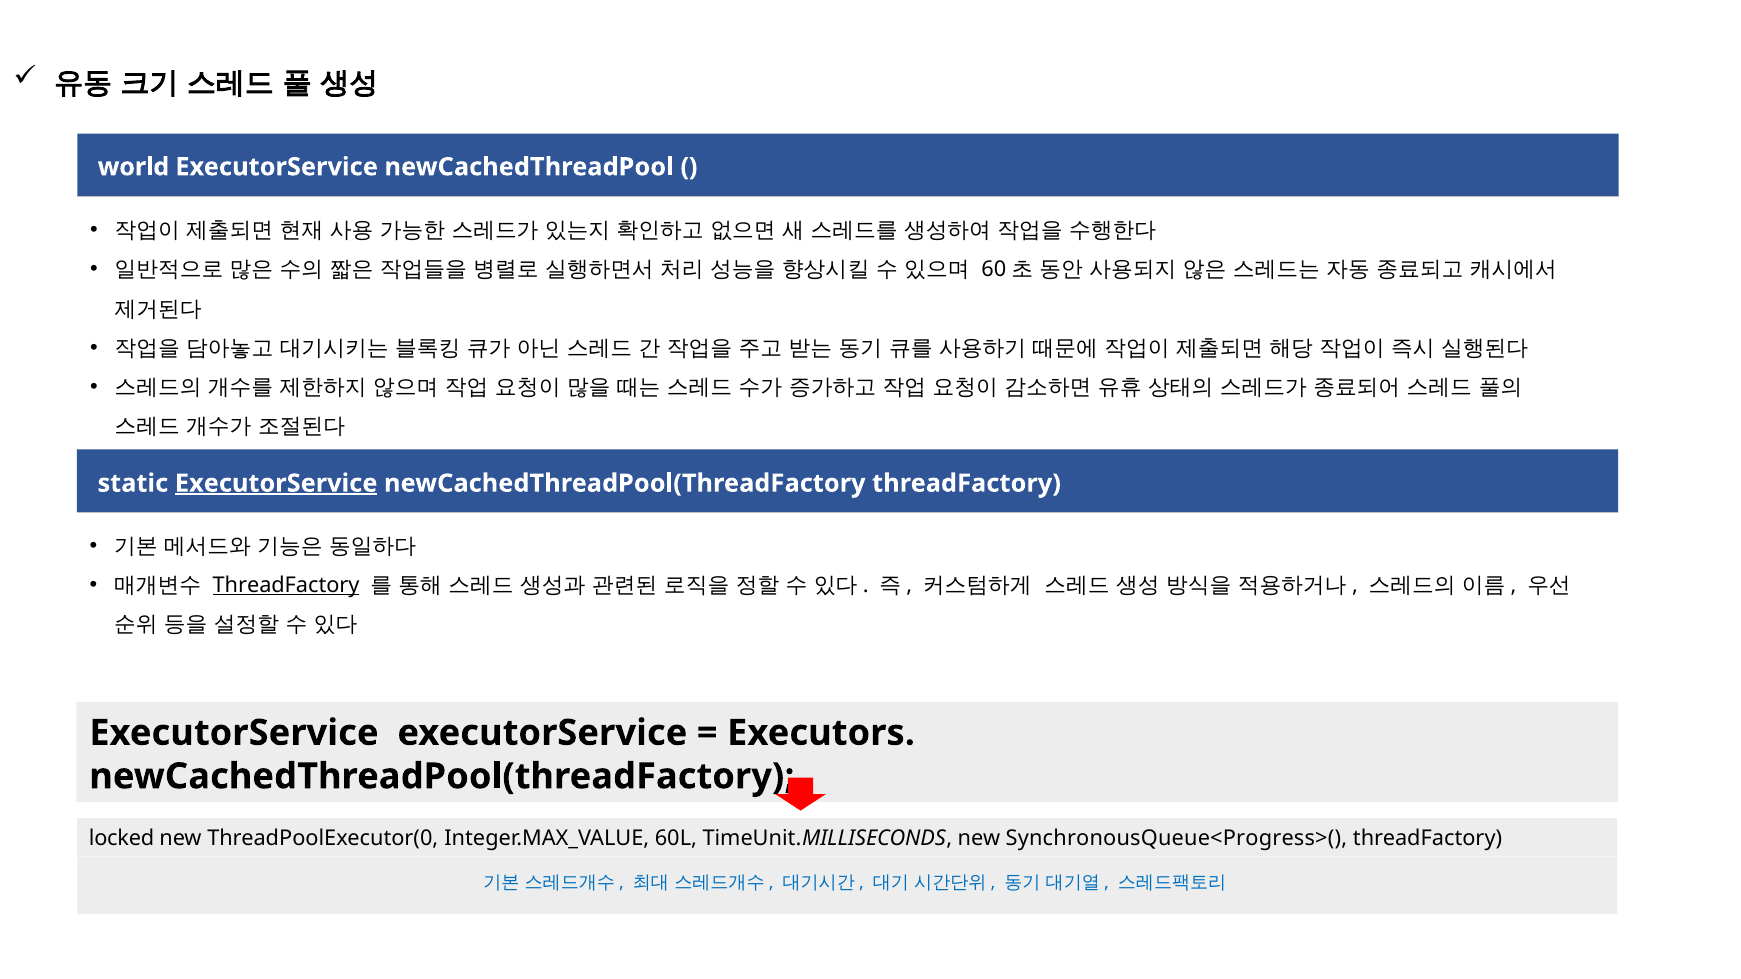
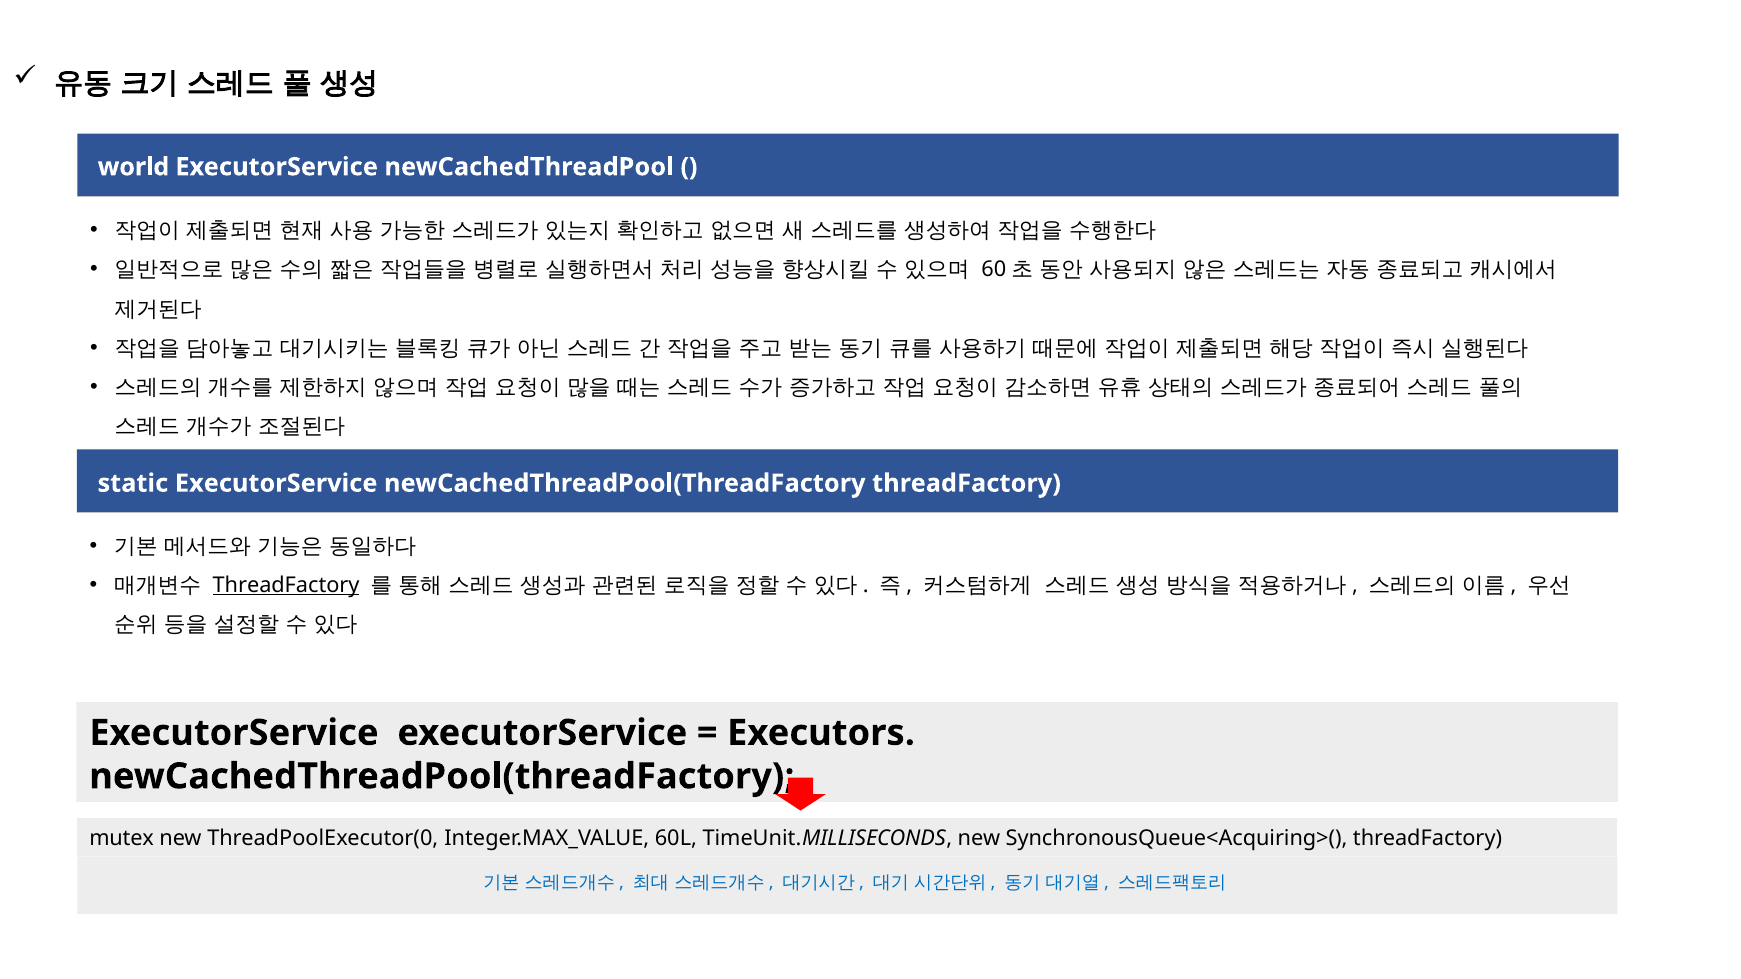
ExecutorService underline: present -> none (276, 483)
locked: locked -> mutex (122, 839)
SynchronousQueue<Progress>(: SynchronousQueue<Progress>( -> SynchronousQueue<Acquiring>( (1177, 839)
